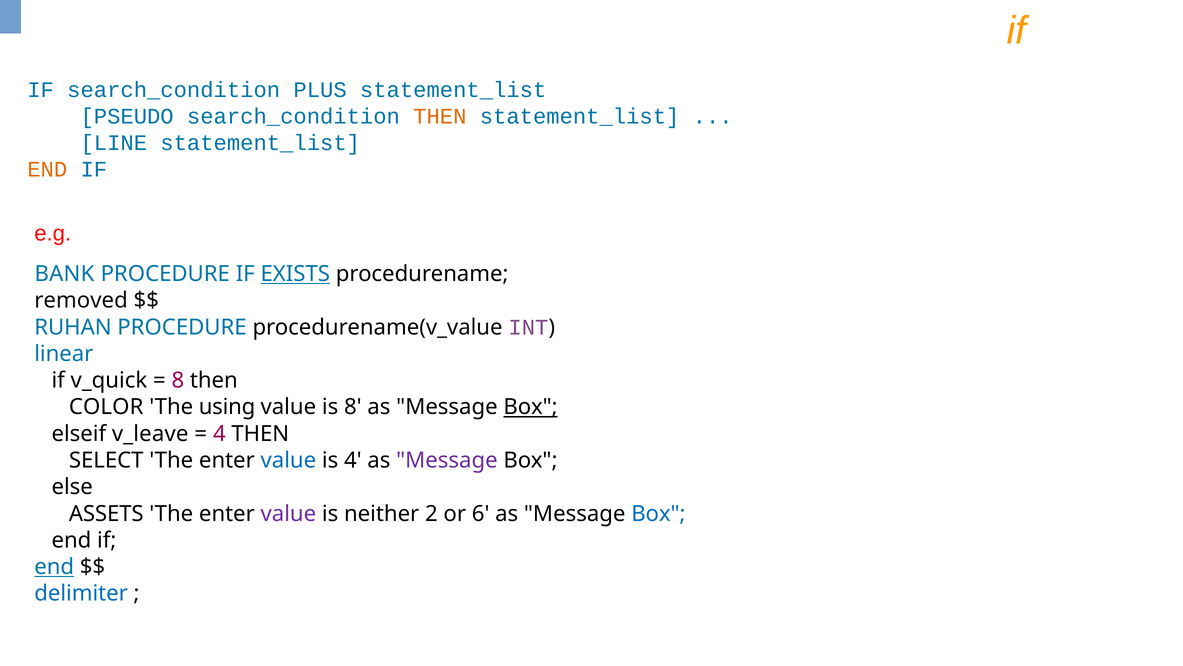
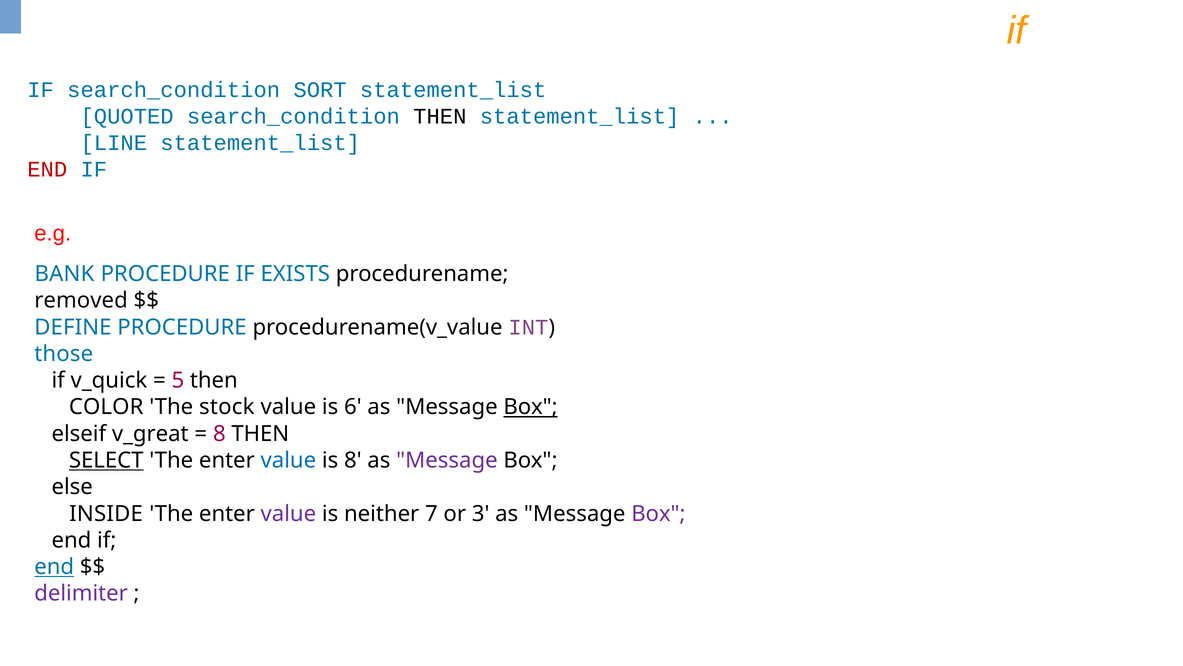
PLUS: PLUS -> SORT (320, 90)
PSEUDO: PSEUDO -> QUOTED (127, 116)
THEN colour: orange -> black (440, 116)
END colour: orange -> red (47, 169)
EXISTS underline: present -> none (295, 274)
RUHAN: RUHAN -> DEFINE (73, 327)
linear: linear -> those (64, 354)
8: 8 -> 5 (178, 380)
using: using -> stock (227, 407)
is 8: 8 -> 6 (353, 407)
v_leave: v_leave -> v_great (150, 433)
4: 4 -> 8 (219, 433)
SELECT underline: none -> present (106, 460)
is 4: 4 -> 8 (353, 460)
ASSETS: ASSETS -> INSIDE (106, 513)
2: 2 -> 7 (431, 513)
6: 6 -> 3 (481, 513)
Box colour: blue -> purple (658, 513)
delimiter colour: blue -> purple (81, 593)
